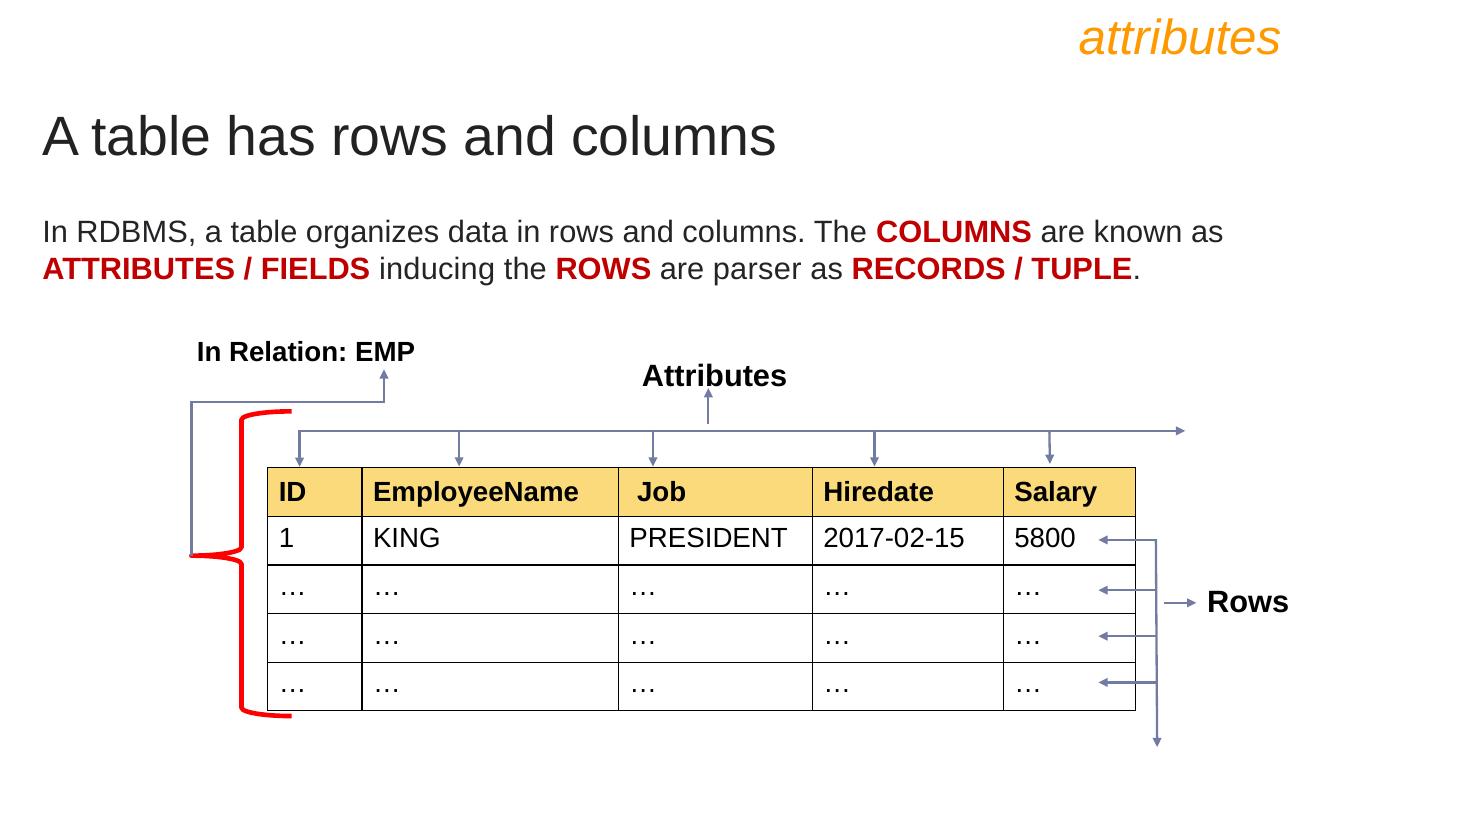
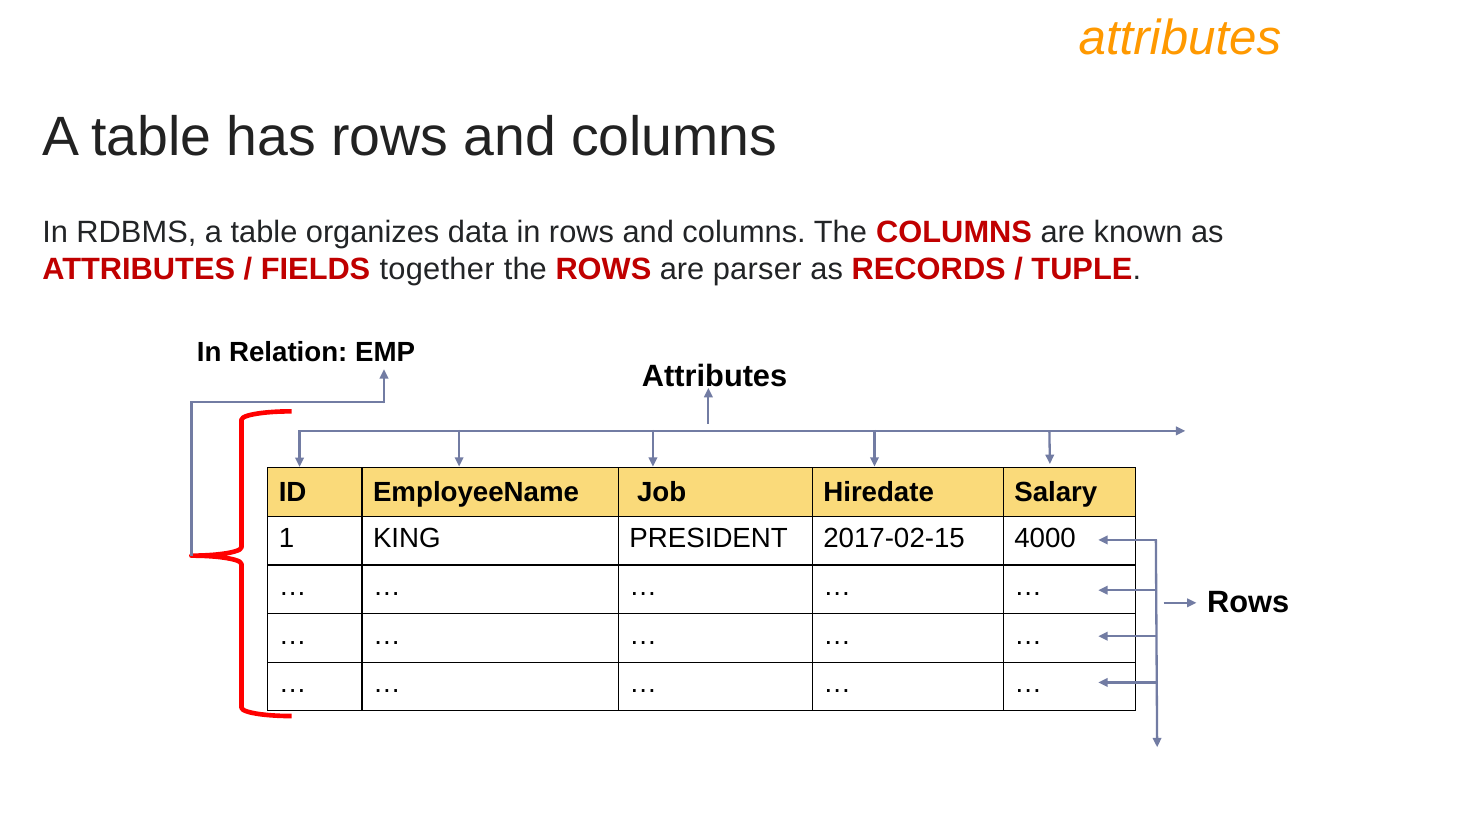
inducing: inducing -> together (437, 269)
5800: 5800 -> 4000 (1045, 538)
